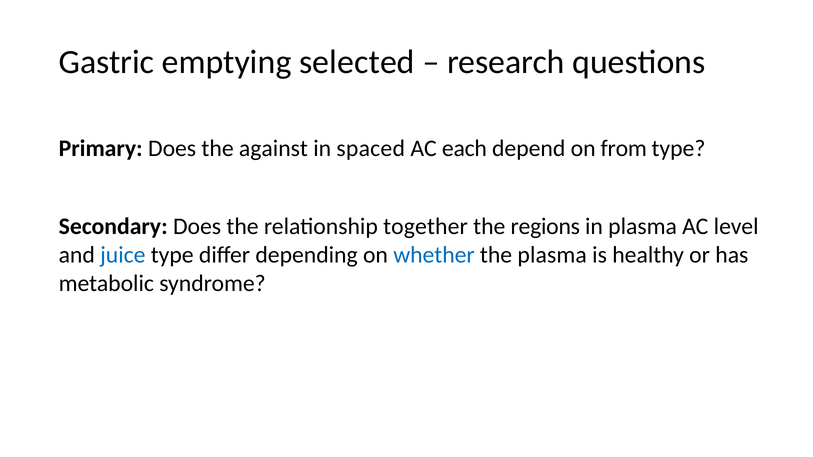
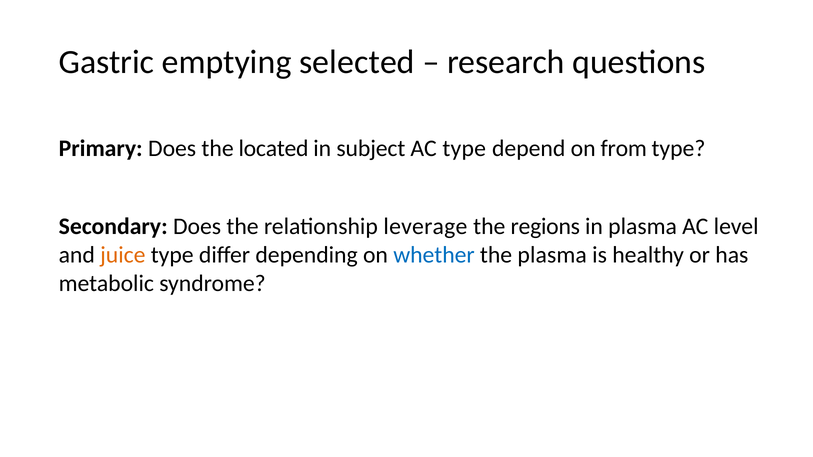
against: against -> located (274, 148)
spaced: spaced -> subject (371, 148)
AC each: each -> type (464, 148)
together: together -> leverage (425, 227)
juice colour: blue -> orange (123, 255)
